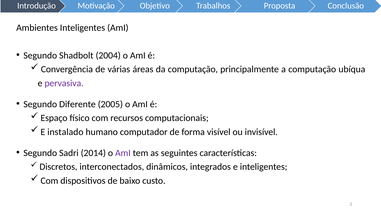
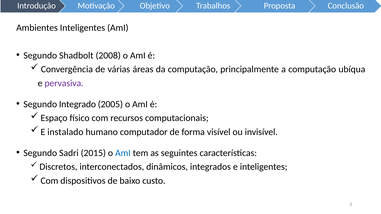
2004: 2004 -> 2008 (108, 55)
Diferente: Diferente -> Integrado (77, 104)
2014: 2014 -> 2015 (93, 153)
AmI colour: purple -> blue (123, 153)
